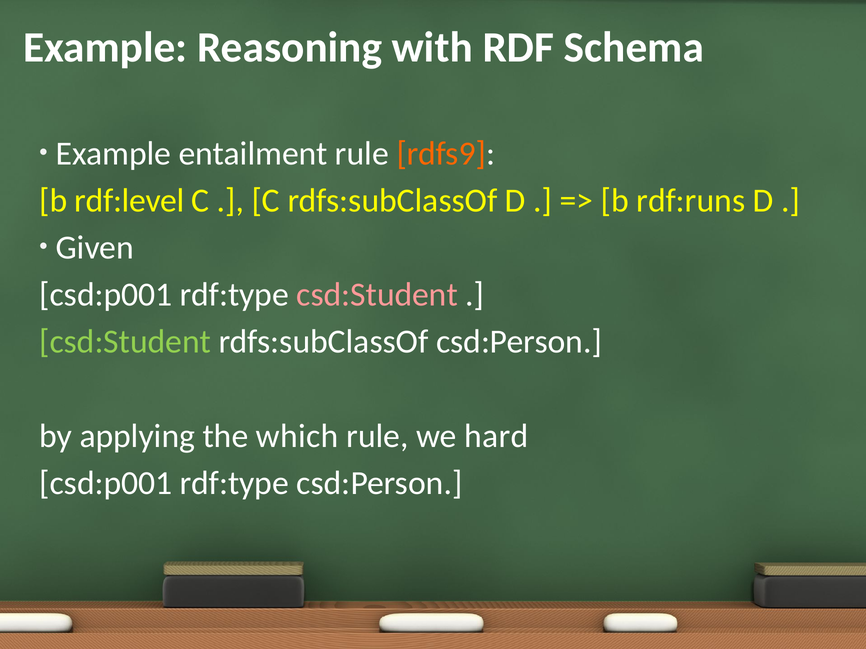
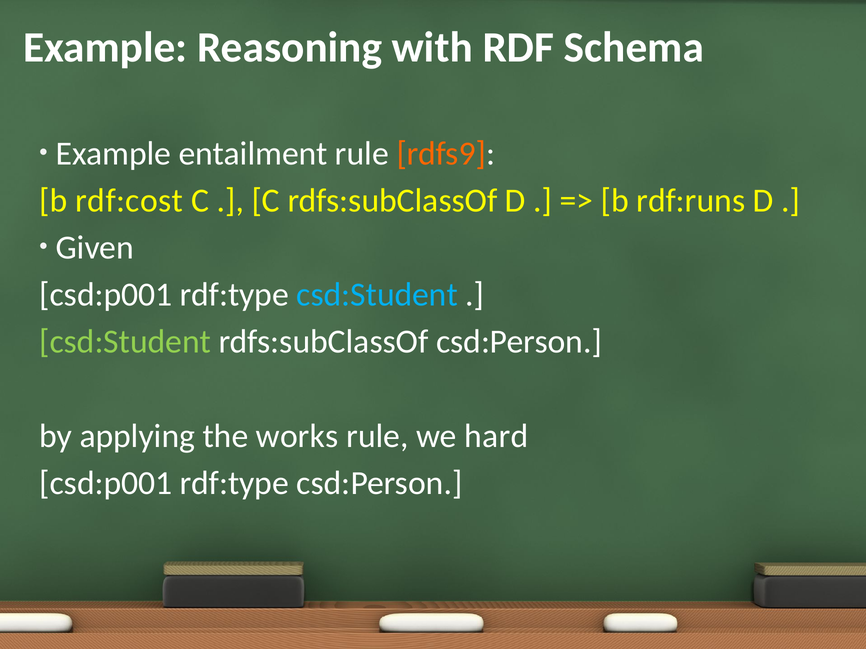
rdf:level: rdf:level -> rdf:cost (129, 201)
csd:Student colour: pink -> light blue (377, 295)
which: which -> works (297, 436)
